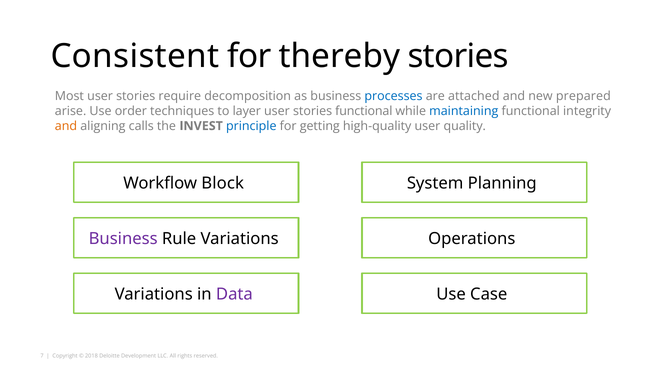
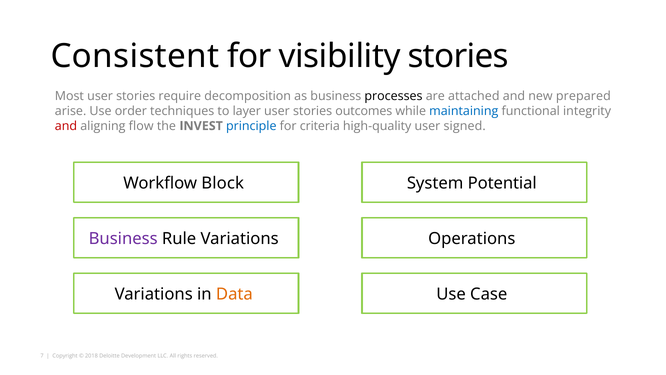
thereby: thereby -> visibility (340, 56)
processes colour: blue -> black (394, 96)
stories functional: functional -> outcomes (364, 111)
and colour: orange -> red (66, 126)
calls: calls -> flow (141, 126)
getting: getting -> criteria (320, 126)
quality: quality -> signed (465, 126)
Planning: Planning -> Potential (502, 183)
Data colour: purple -> orange (234, 294)
